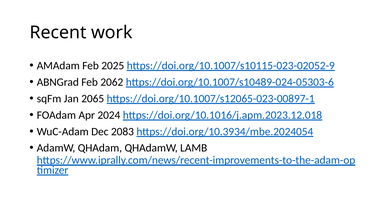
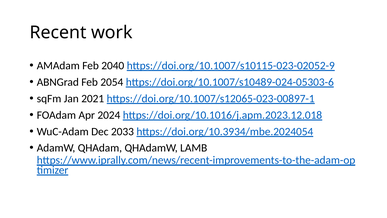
2025: 2025 -> 2040 (113, 66)
2062: 2062 -> 2054 (112, 82)
2065: 2065 -> 2021 (93, 98)
2083: 2083 -> 2033 (122, 131)
